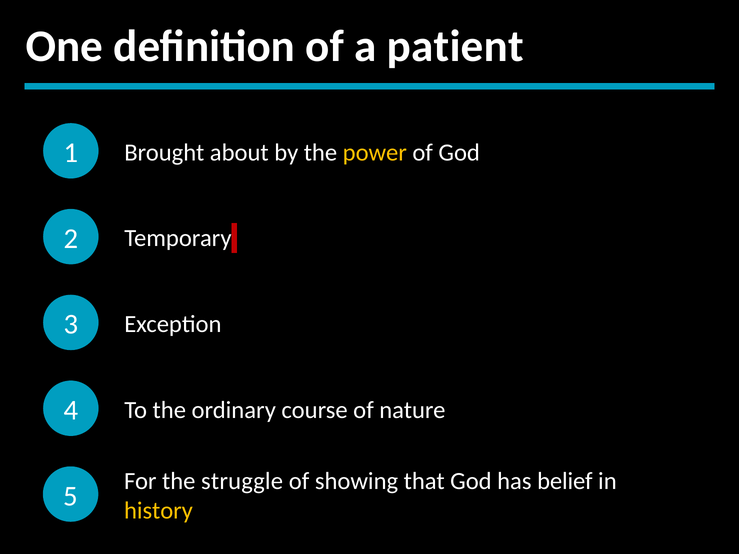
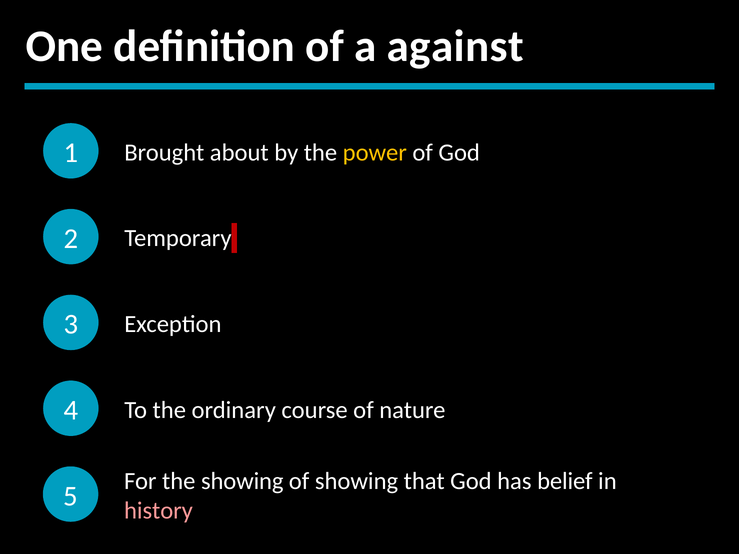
patient: patient -> against (455, 46)
the struggle: struggle -> showing (242, 481)
history colour: yellow -> pink (158, 511)
